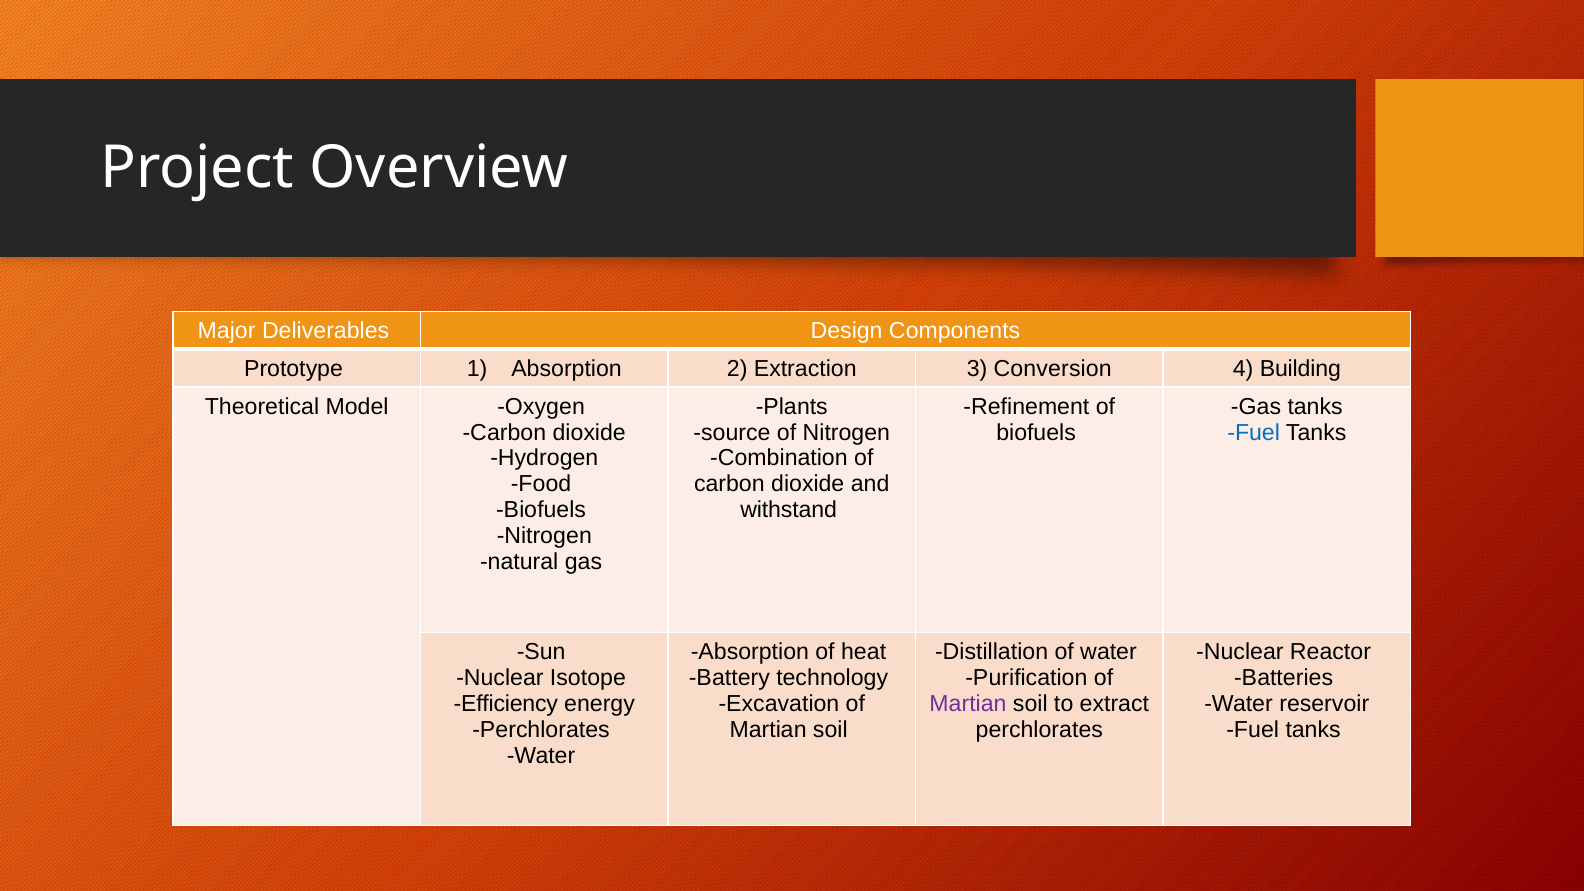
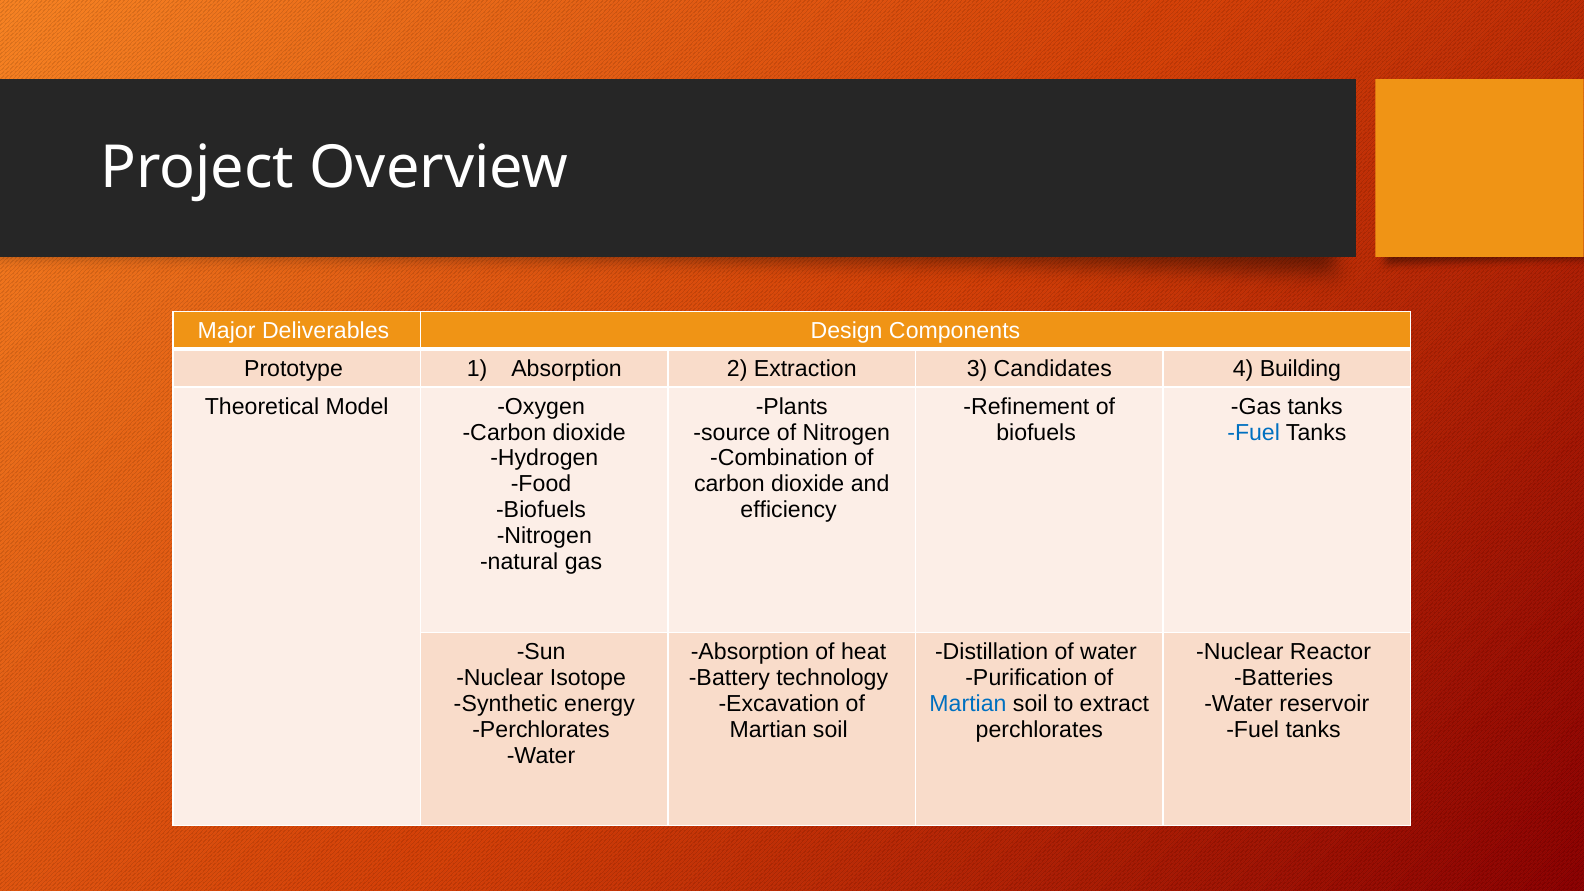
Conversion: Conversion -> Candidates (1053, 369)
withstand: withstand -> efficiency (789, 510)
Efficiency: Efficiency -> Synthetic (506, 704)
Martian colour: purple -> blue (968, 704)
